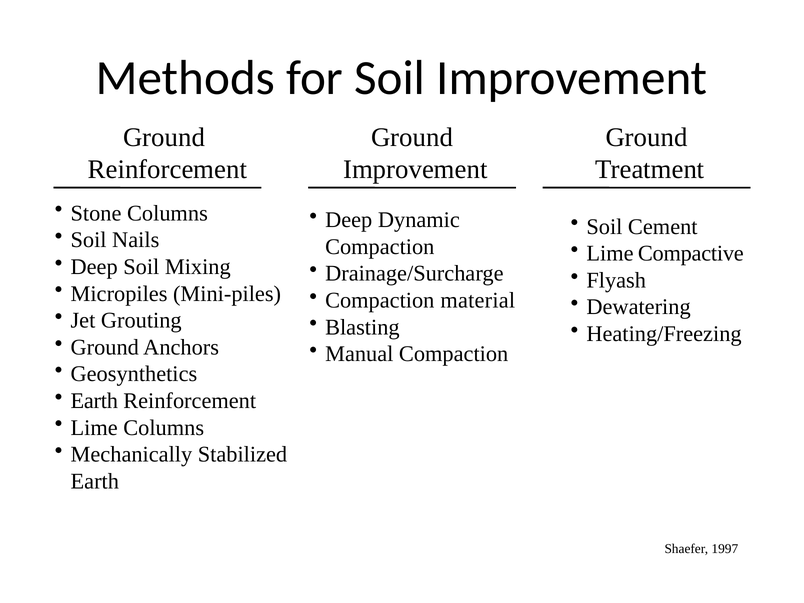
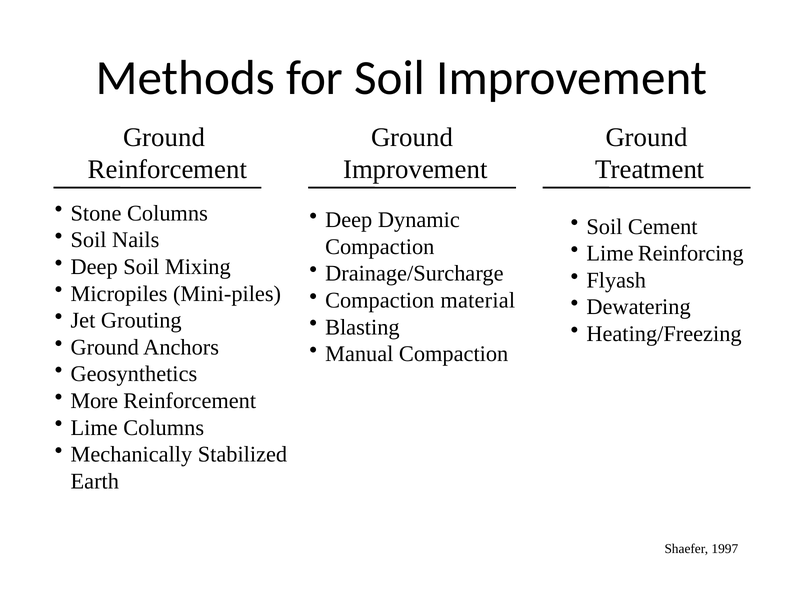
Compactive: Compactive -> Reinforcing (691, 253)
Earth: Earth -> More (94, 401)
